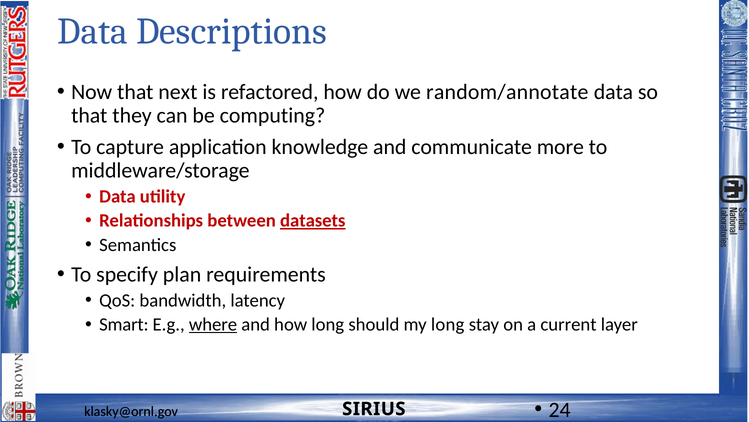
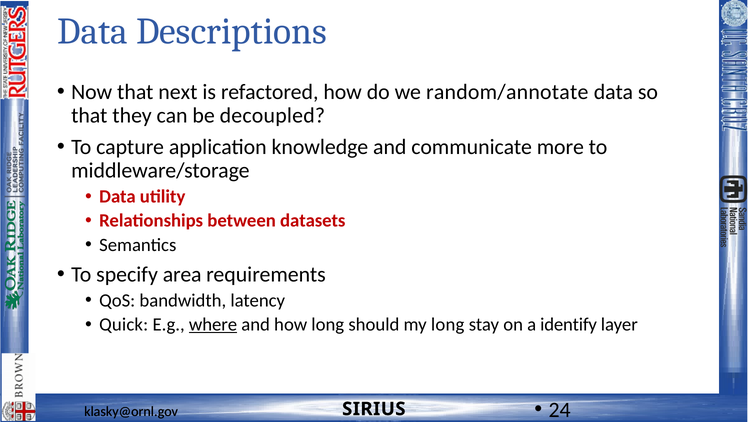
computing: computing -> decoupled (272, 116)
datasets underline: present -> none (313, 220)
plan: plan -> area (182, 274)
Smart: Smart -> Quick (124, 324)
current: current -> identify (569, 324)
